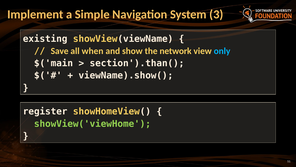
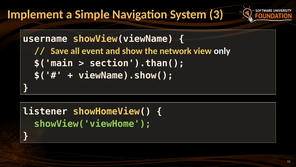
existing: existing -> username (45, 39)
when: when -> event (93, 51)
only colour: light blue -> white (222, 51)
register: register -> listener (45, 111)
